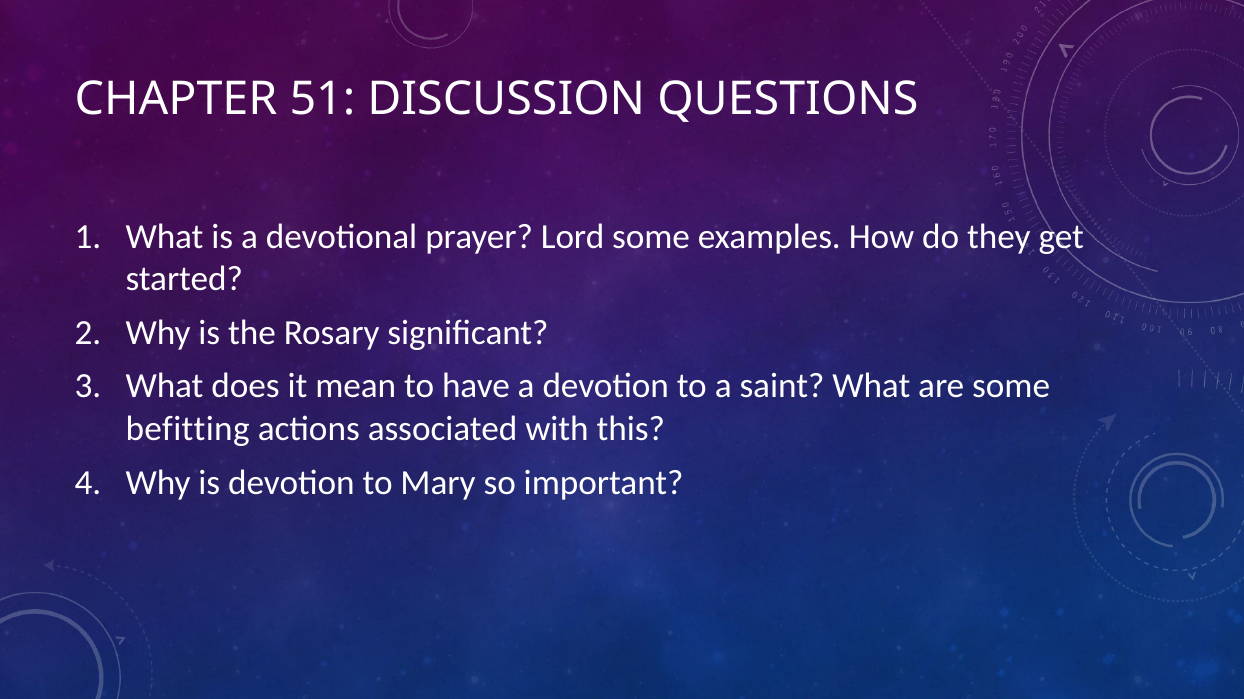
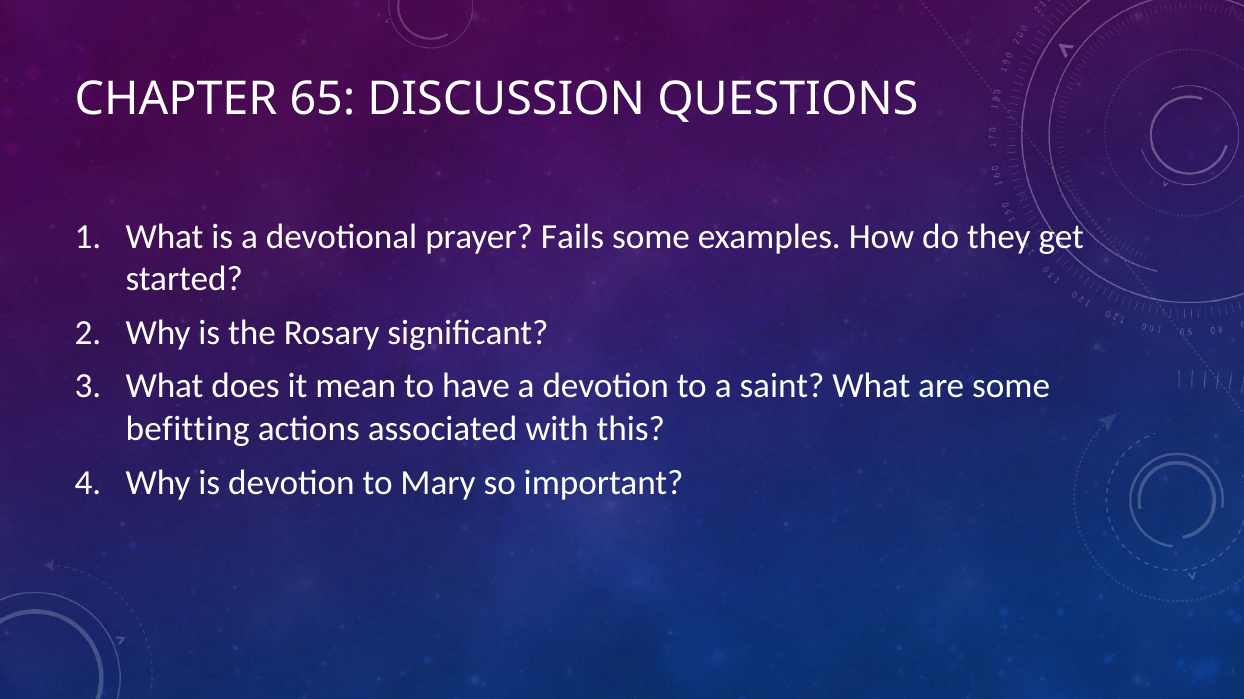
51: 51 -> 65 (322, 99)
Lord: Lord -> Fails (573, 237)
